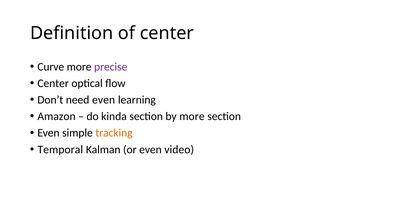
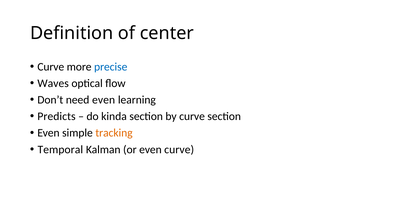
precise colour: purple -> blue (111, 67)
Center: Center -> Waves (53, 83)
Amazon: Amazon -> Predicts (56, 116)
by more: more -> curve (192, 116)
even video: video -> curve (179, 149)
